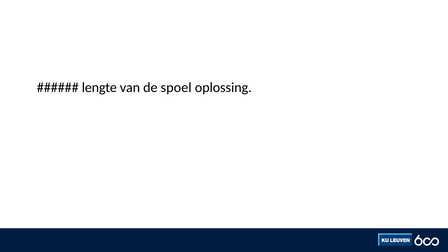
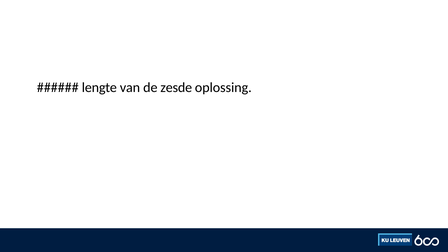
spoel: spoel -> zesde (176, 88)
